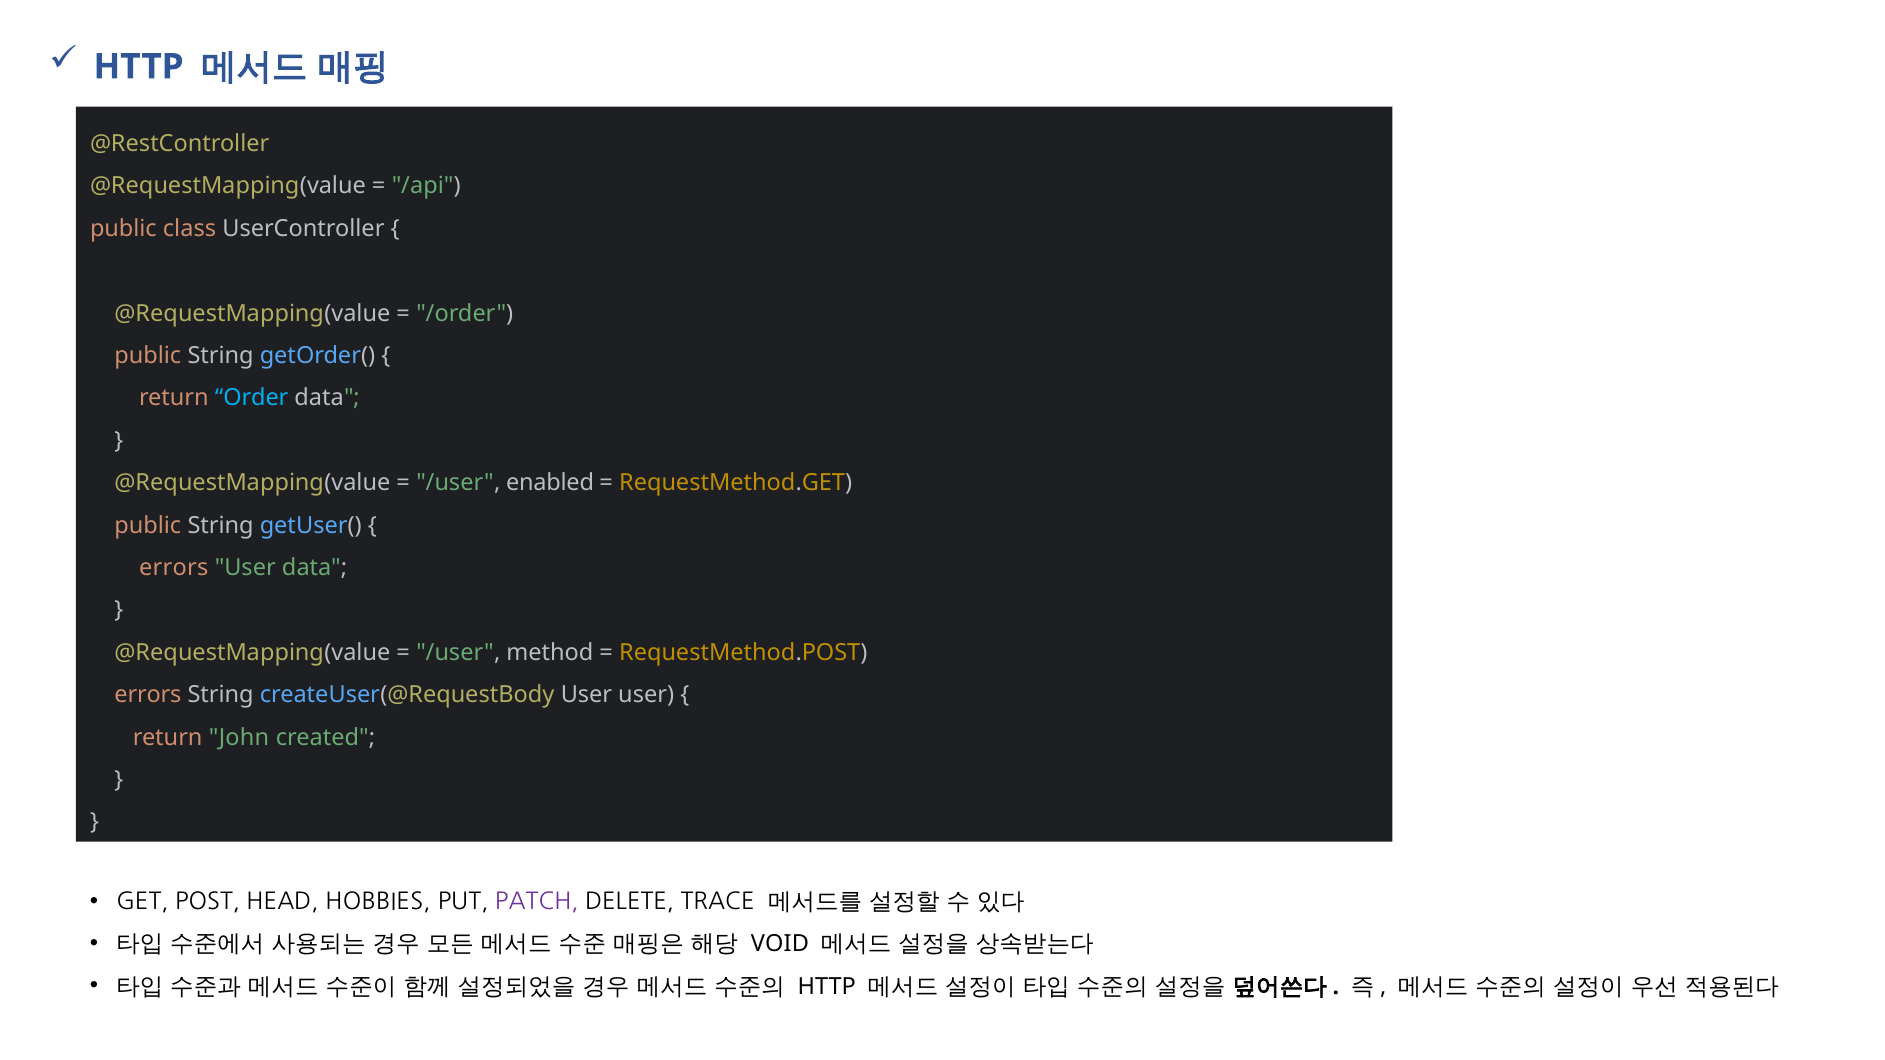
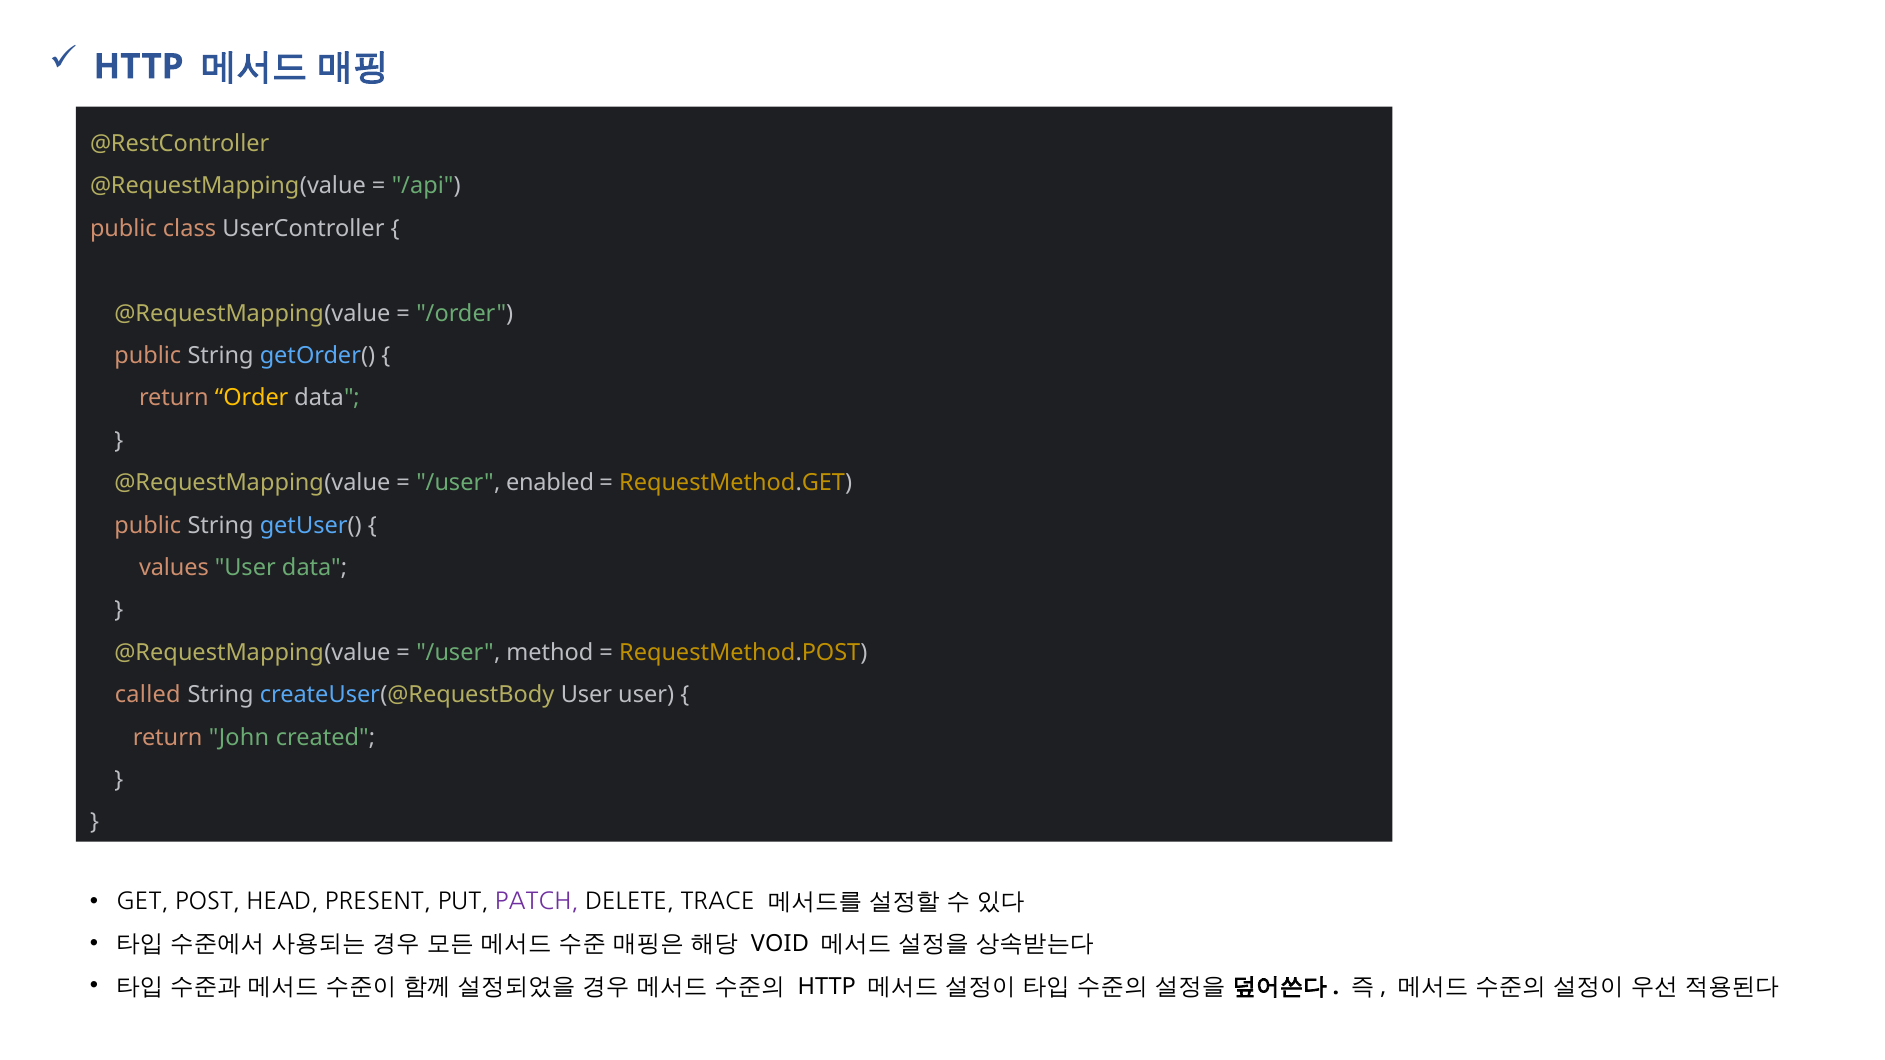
Order colour: light blue -> yellow (252, 398)
errors: errors -> values (174, 568)
errors: errors -> called (148, 695)
HOBBIES: HOBBIES -> PRESENT (378, 902)
